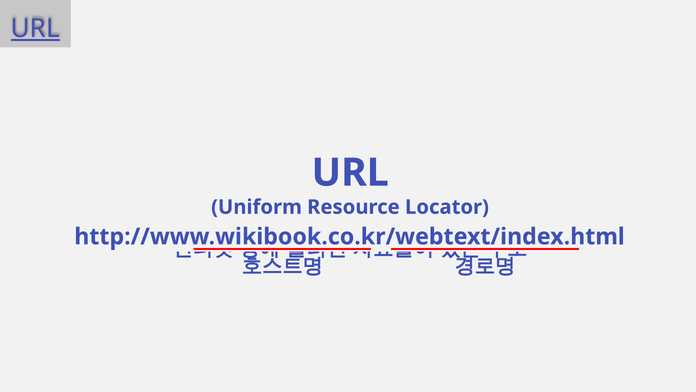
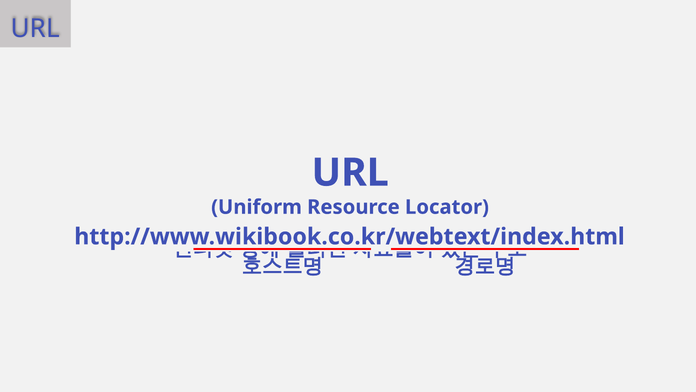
URL underline: present -> none (35, 29)
